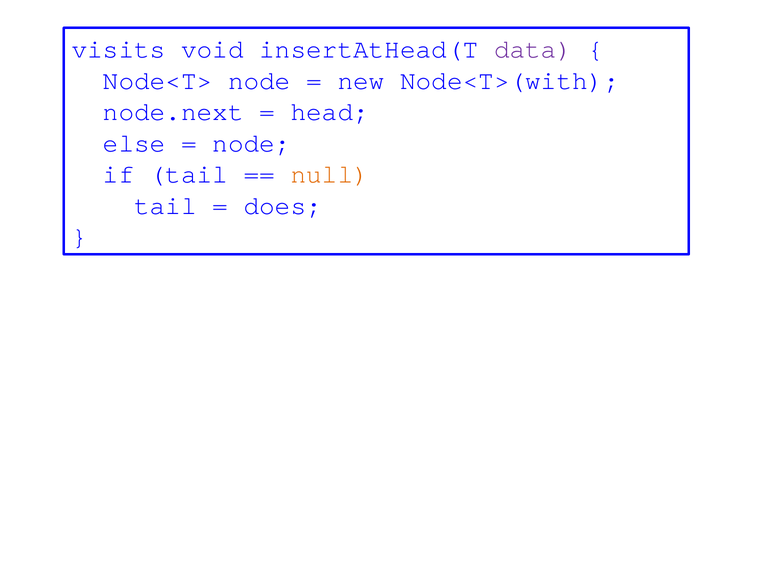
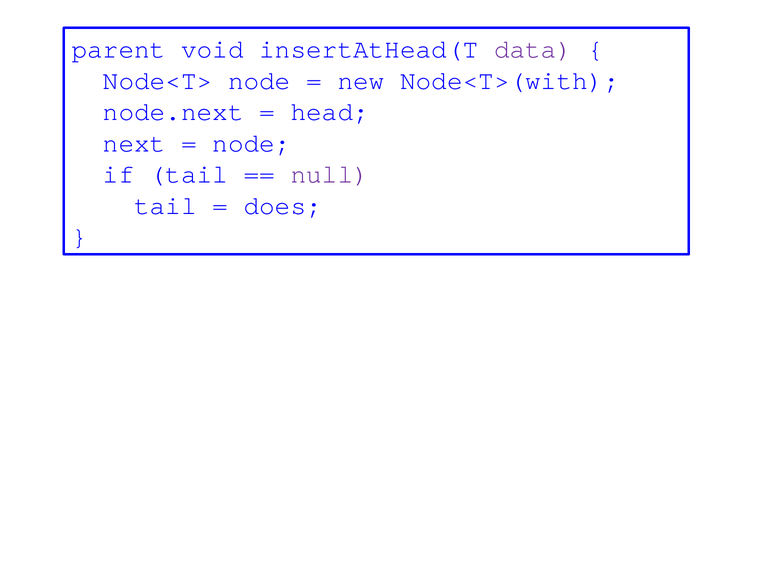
visits: visits -> parent (119, 49)
else: else -> next (134, 143)
null colour: orange -> purple (330, 174)
